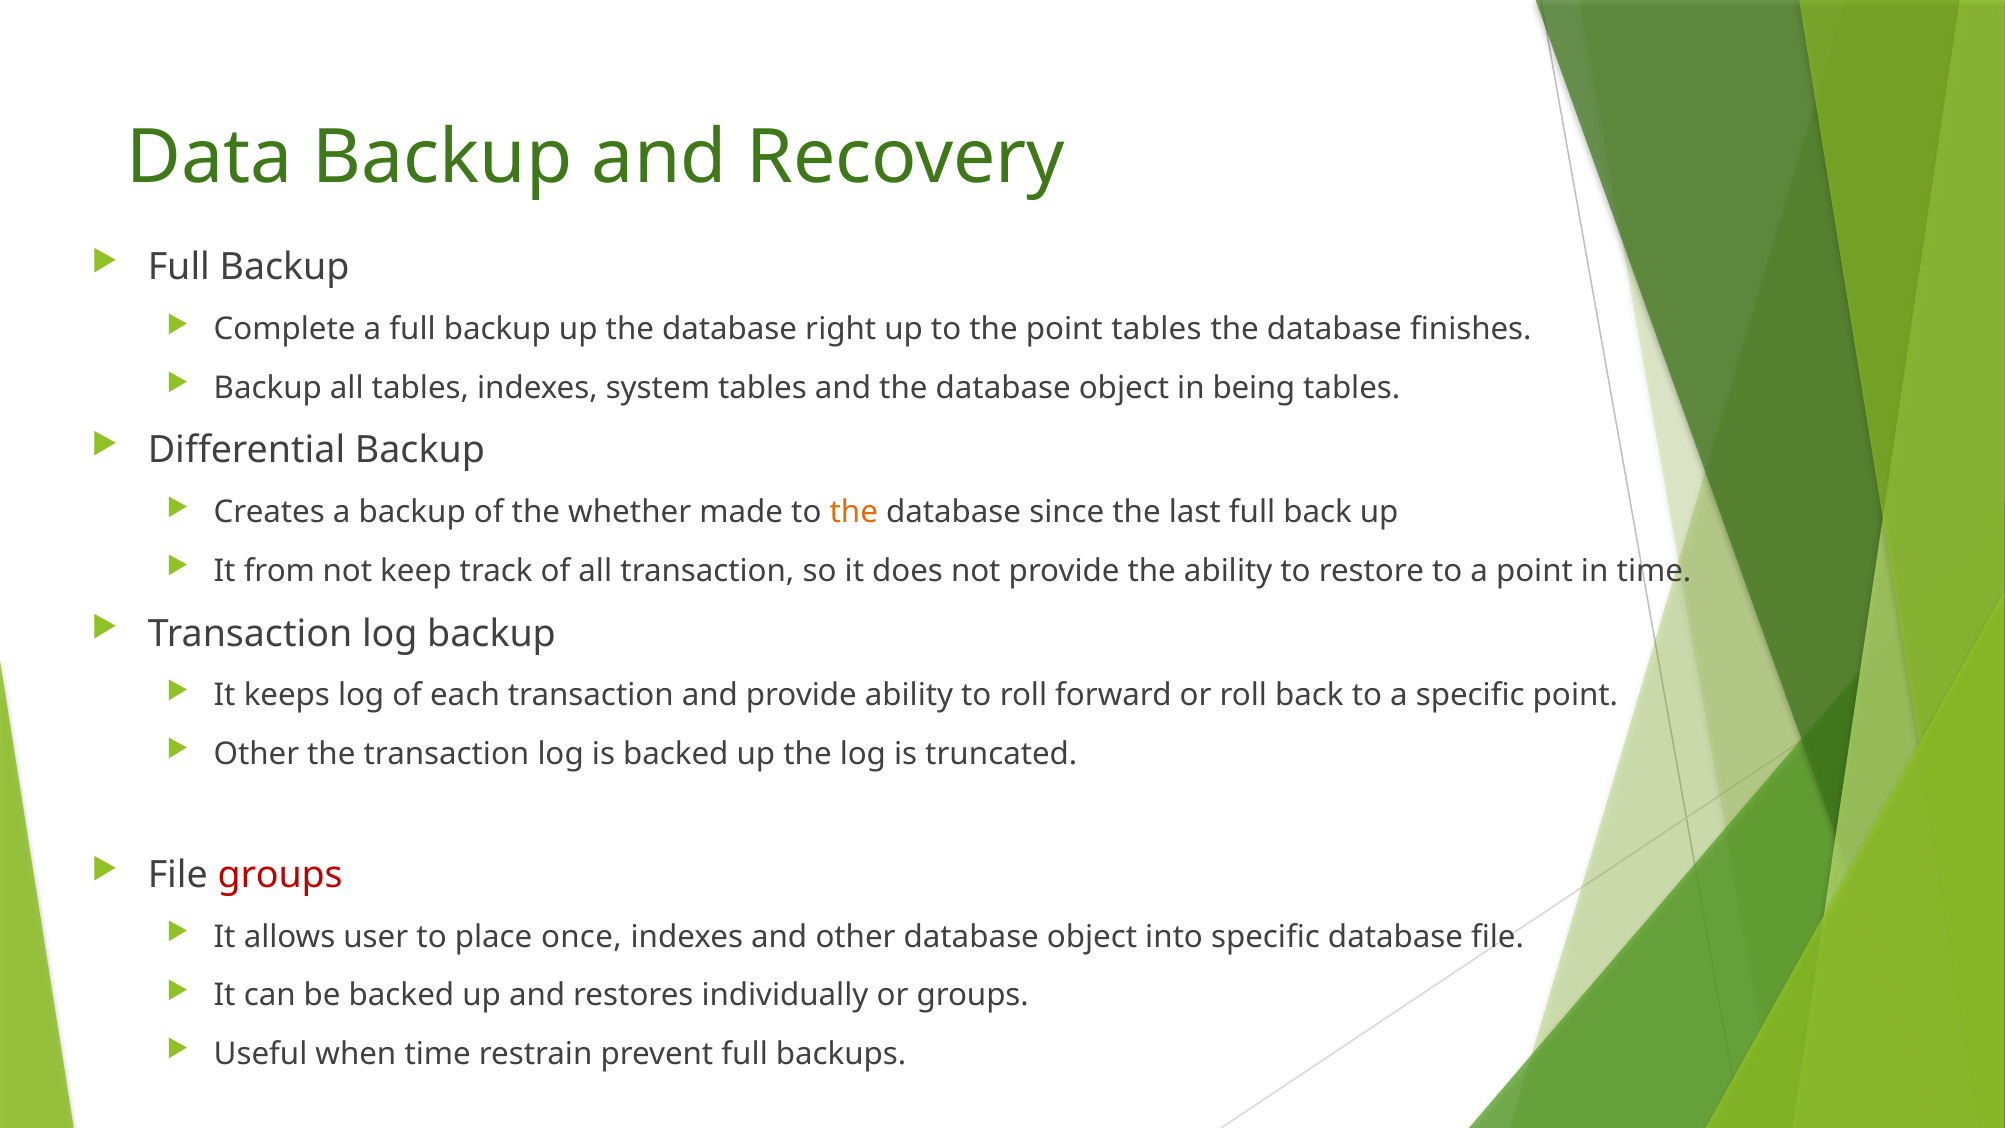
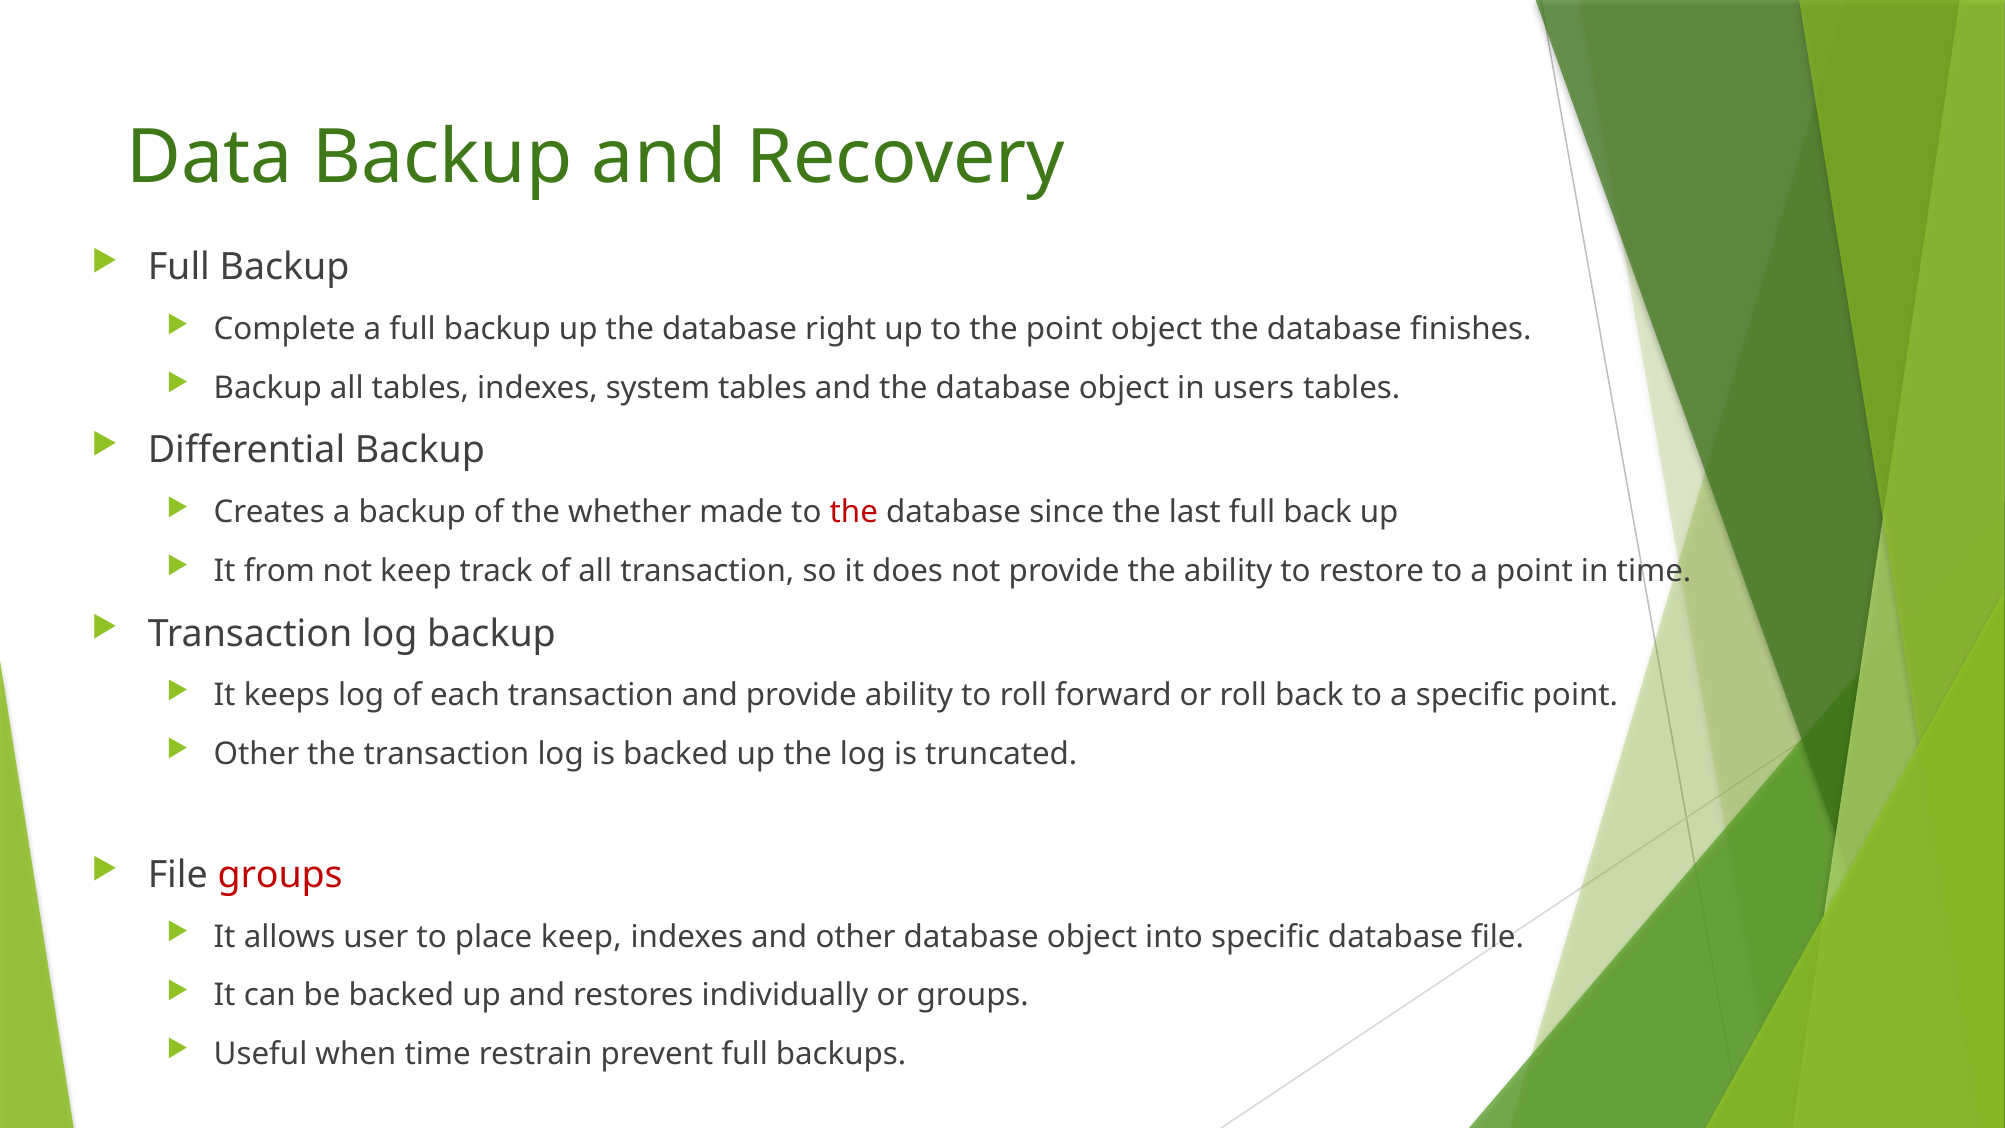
point tables: tables -> object (1157, 329)
being: being -> users (1254, 388)
the colour: orange -> red (854, 512)
place once: once -> keep (581, 937)
